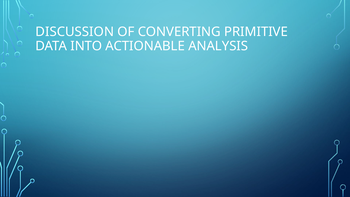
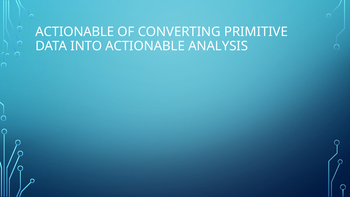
DISCUSSION: DISCUSSION -> ACTIONABLE (75, 32)
